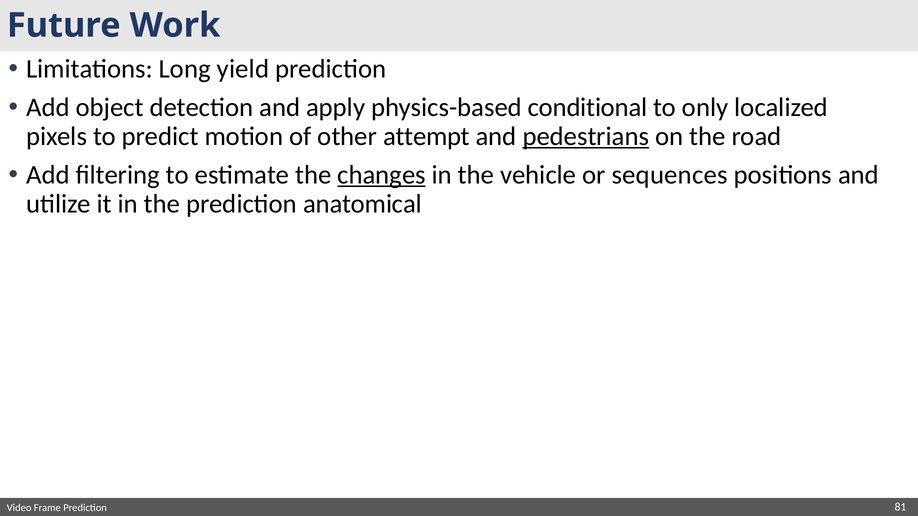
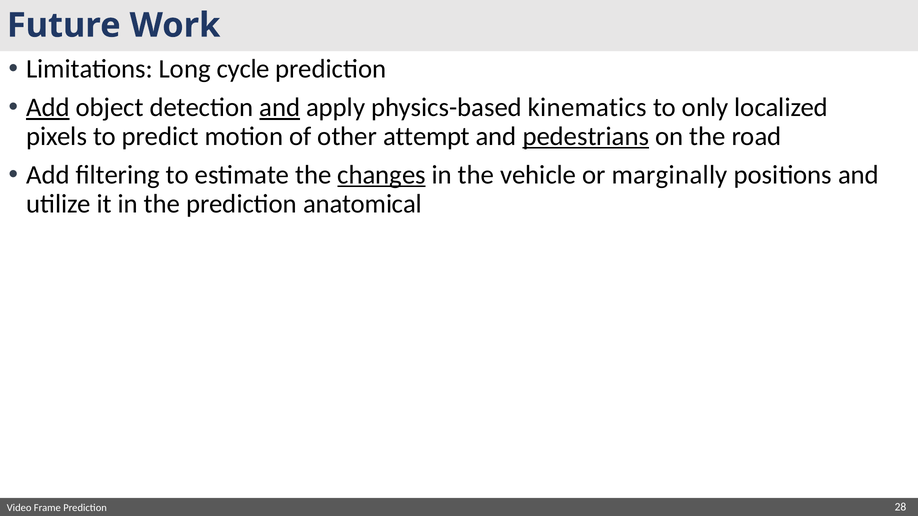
yield: yield -> cycle (243, 69)
Add underline: none -> present (48, 108)
and underline: none -> present (280, 108)
conditional: conditional -> kinematics (587, 108)
sequences: sequences -> marginally (670, 175)
81: 81 -> 28 (900, 507)
